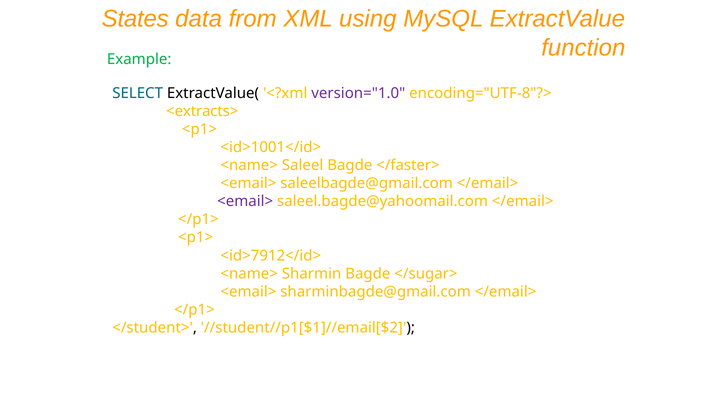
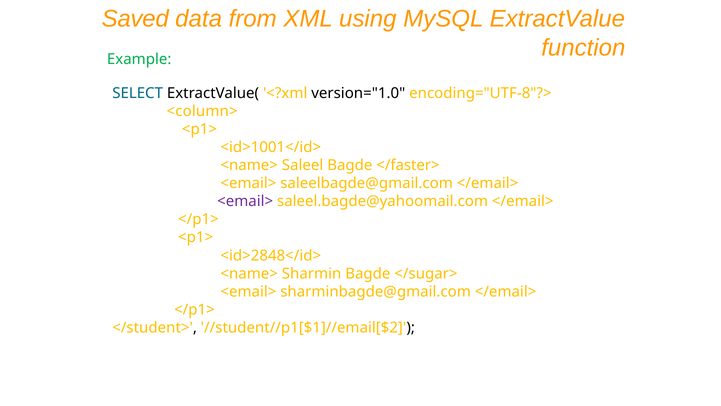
States: States -> Saved (135, 19)
version="1.0 colour: purple -> black (358, 93)
<extracts>: <extracts> -> <column> (202, 111)
<id>7912</id>: <id>7912</id> -> <id>2848</id> (271, 255)
